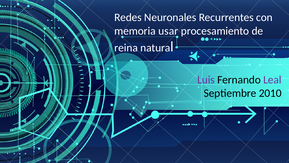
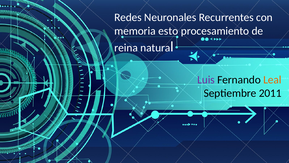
usar: usar -> esto (168, 31)
Leal colour: purple -> orange (272, 79)
2010: 2010 -> 2011 (270, 93)
